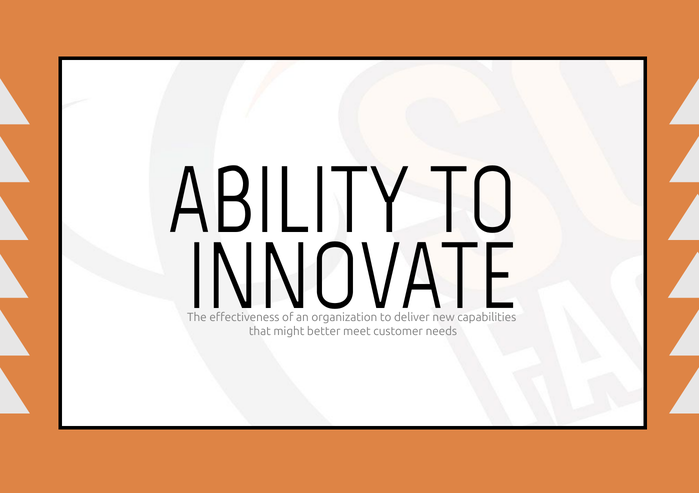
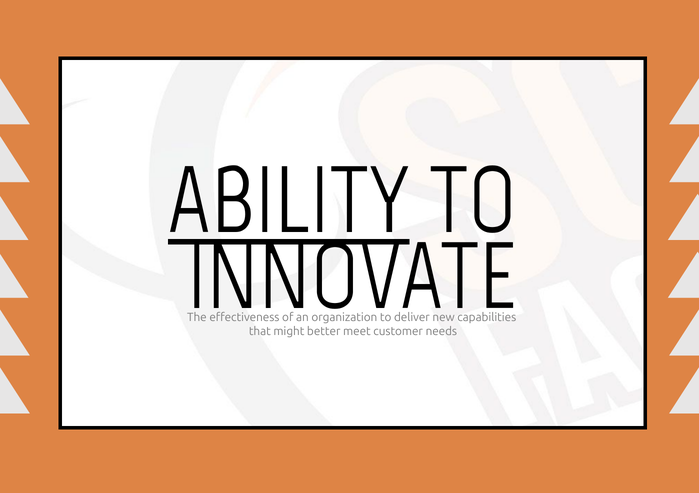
ABILITY underline: none -> present (289, 201)
